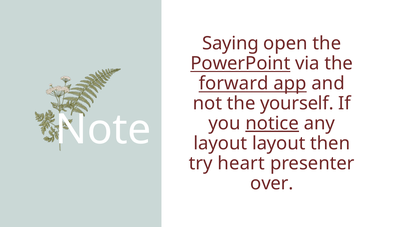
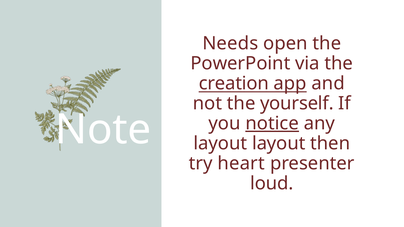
Saying: Saying -> Needs (230, 44)
PowerPoint underline: present -> none (240, 64)
forward: forward -> creation (234, 84)
over: over -> loud (272, 184)
